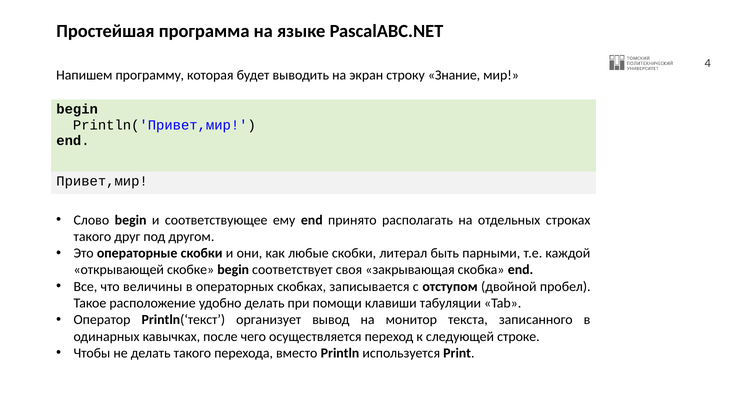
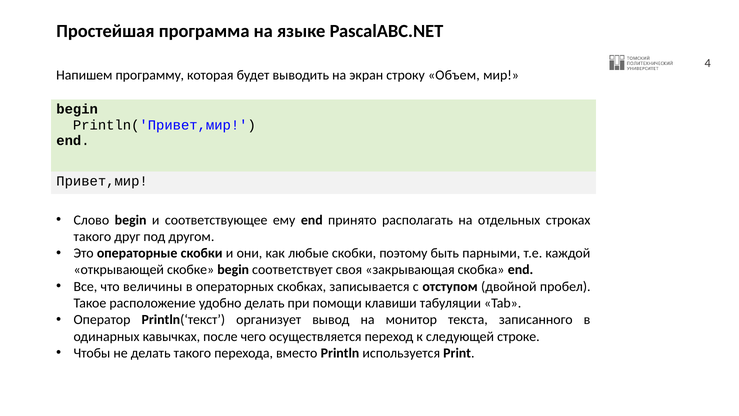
Знание: Знание -> Объем (454, 75)
литерал: литерал -> поэтому (403, 253)
